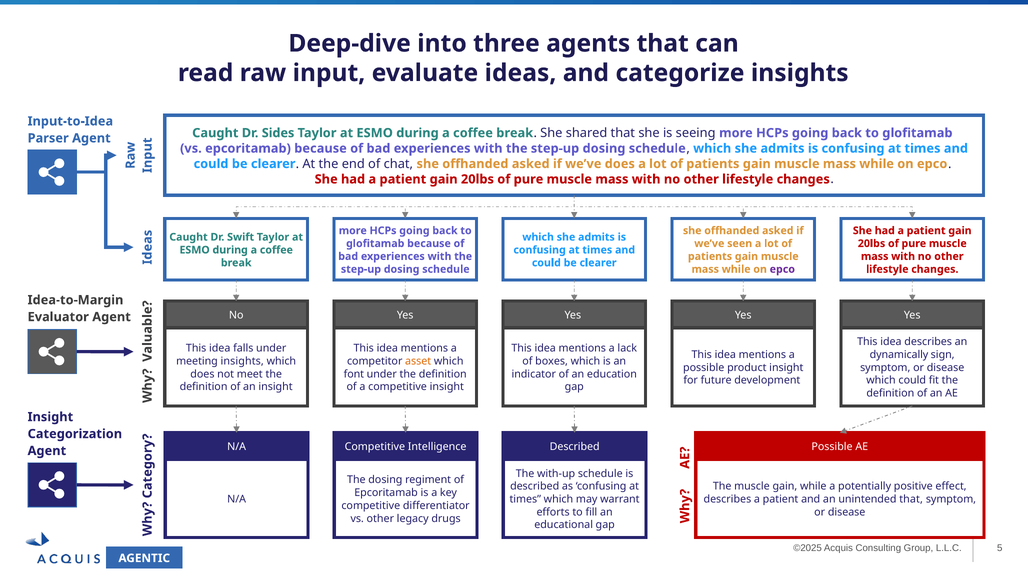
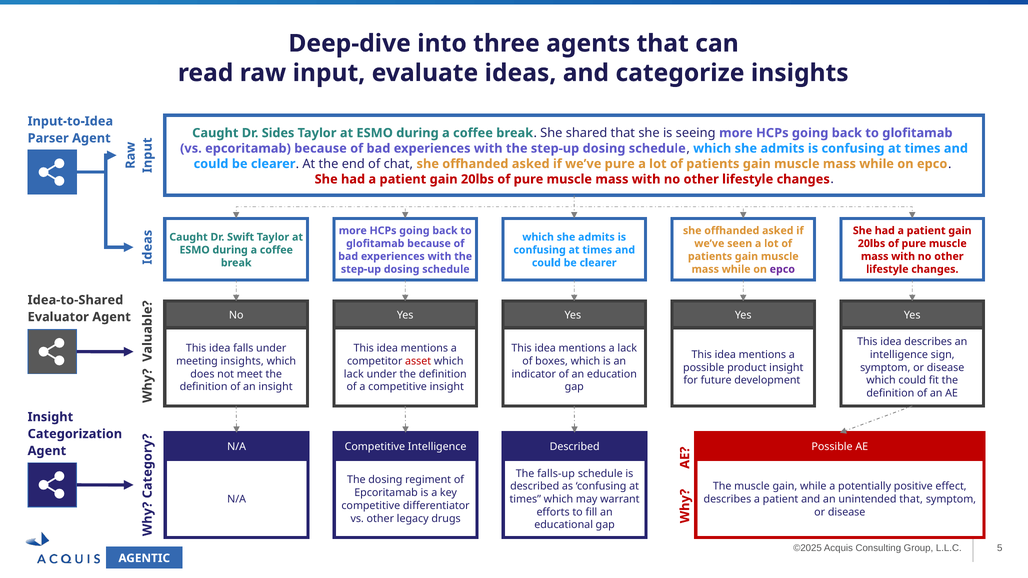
we’ve does: does -> pure (620, 164)
Idea-to-Margin: Idea-to-Margin -> Idea-to-Shared (75, 300)
dynamically: dynamically -> intelligence (899, 355)
asset colour: orange -> red (418, 361)
font: font -> lack (354, 374)
with-up: with-up -> falls-up (556, 474)
